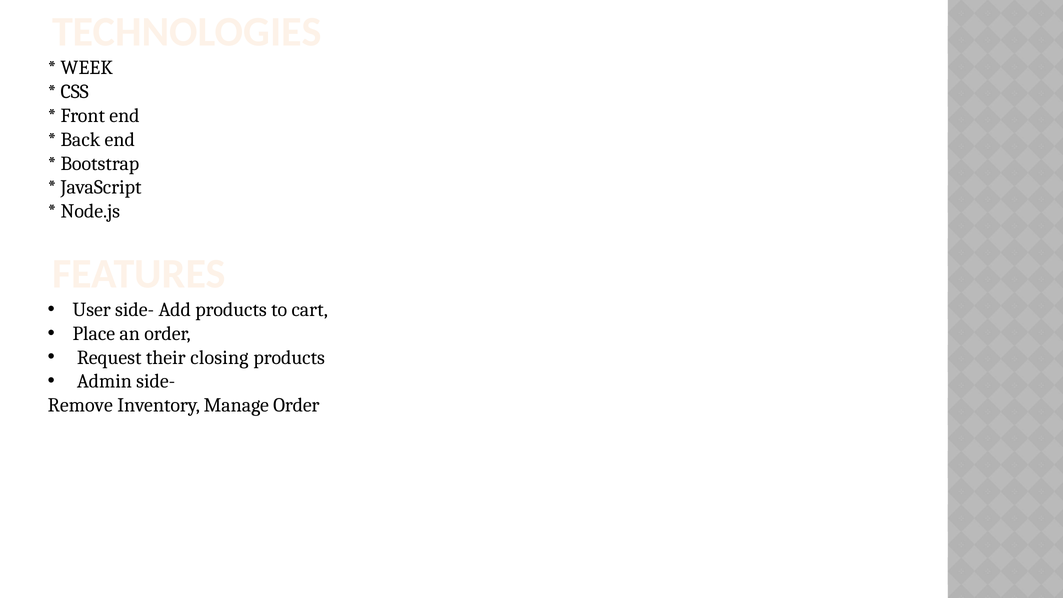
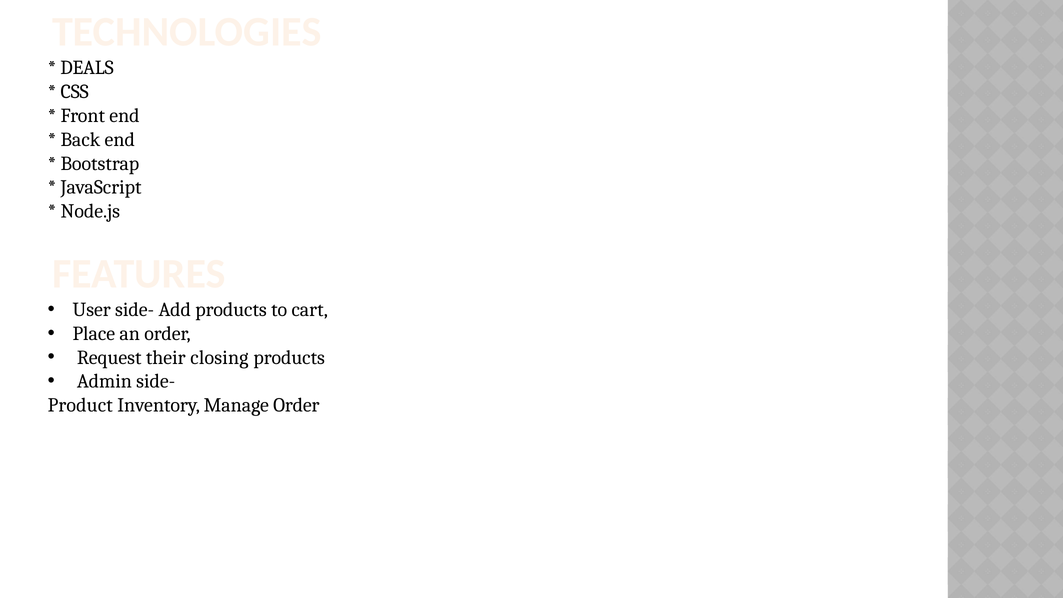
WEEK: WEEK -> DEALS (87, 68)
Remove: Remove -> Product (80, 405)
